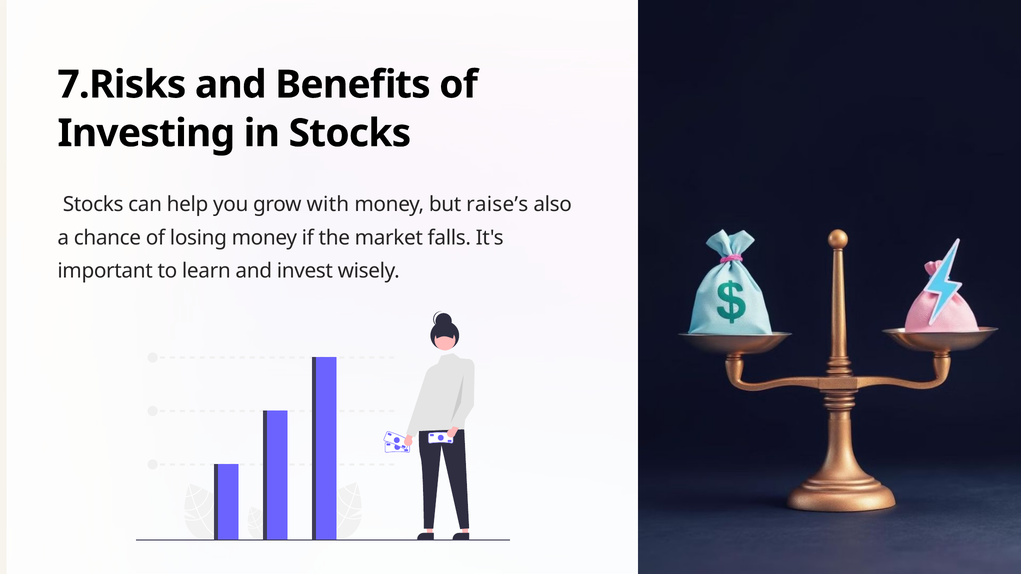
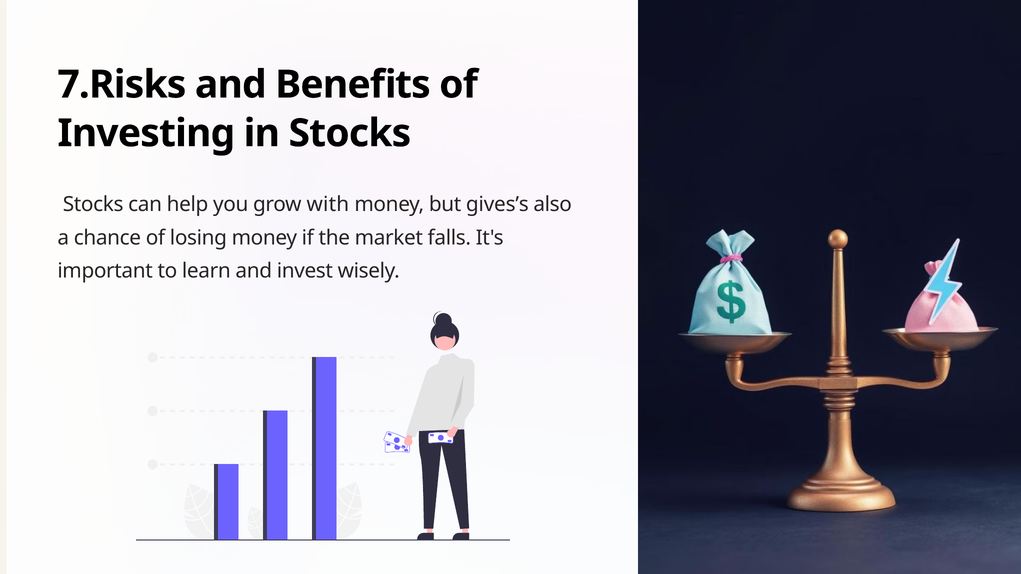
raise’s: raise’s -> gives’s (497, 205)
